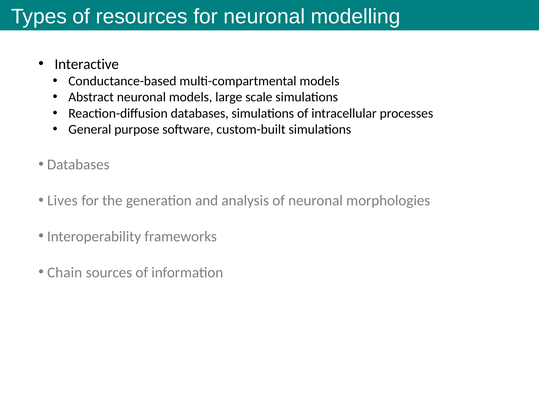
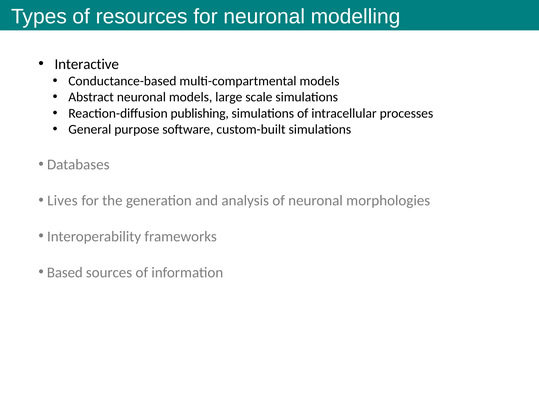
Reaction-diffusion databases: databases -> publishing (200, 113)
Chain: Chain -> Based (65, 273)
